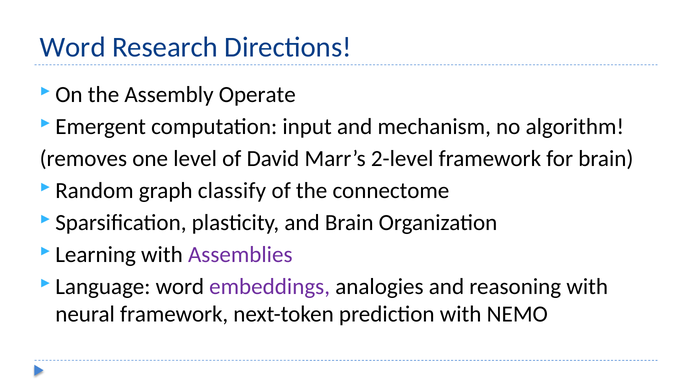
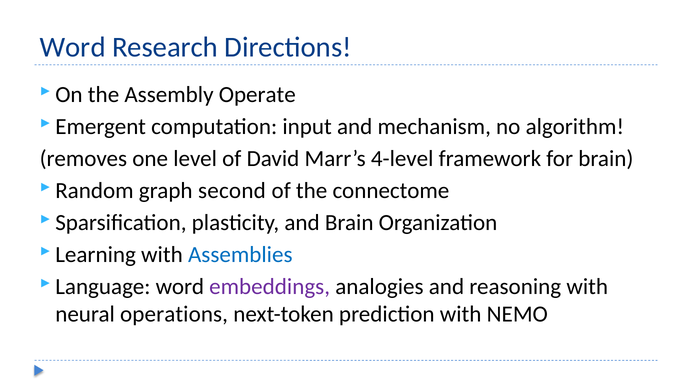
2-level: 2-level -> 4-level (402, 159)
classify: classify -> second (232, 191)
Assemblies colour: purple -> blue (240, 255)
neural framework: framework -> operations (174, 314)
